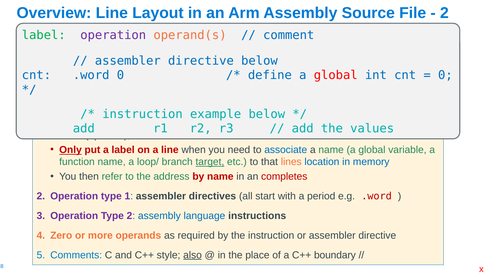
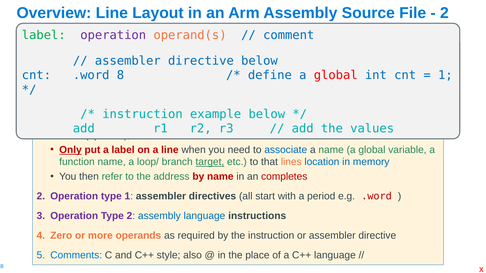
.word 0: 0 -> 8 (120, 75)
0: 0 -> 1 (445, 75)
also underline: present -> none (193, 255)
C++ boundary: boundary -> language (335, 255)
